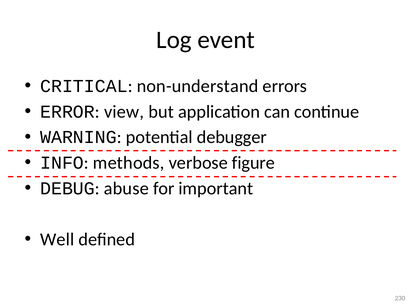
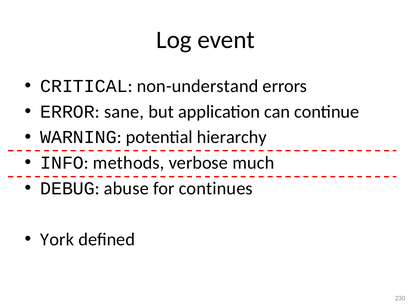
view: view -> sane (124, 112)
debugger: debugger -> hierarchy (232, 137)
figure: figure -> much (253, 163)
important: important -> continues (216, 189)
Well: Well -> York (57, 240)
